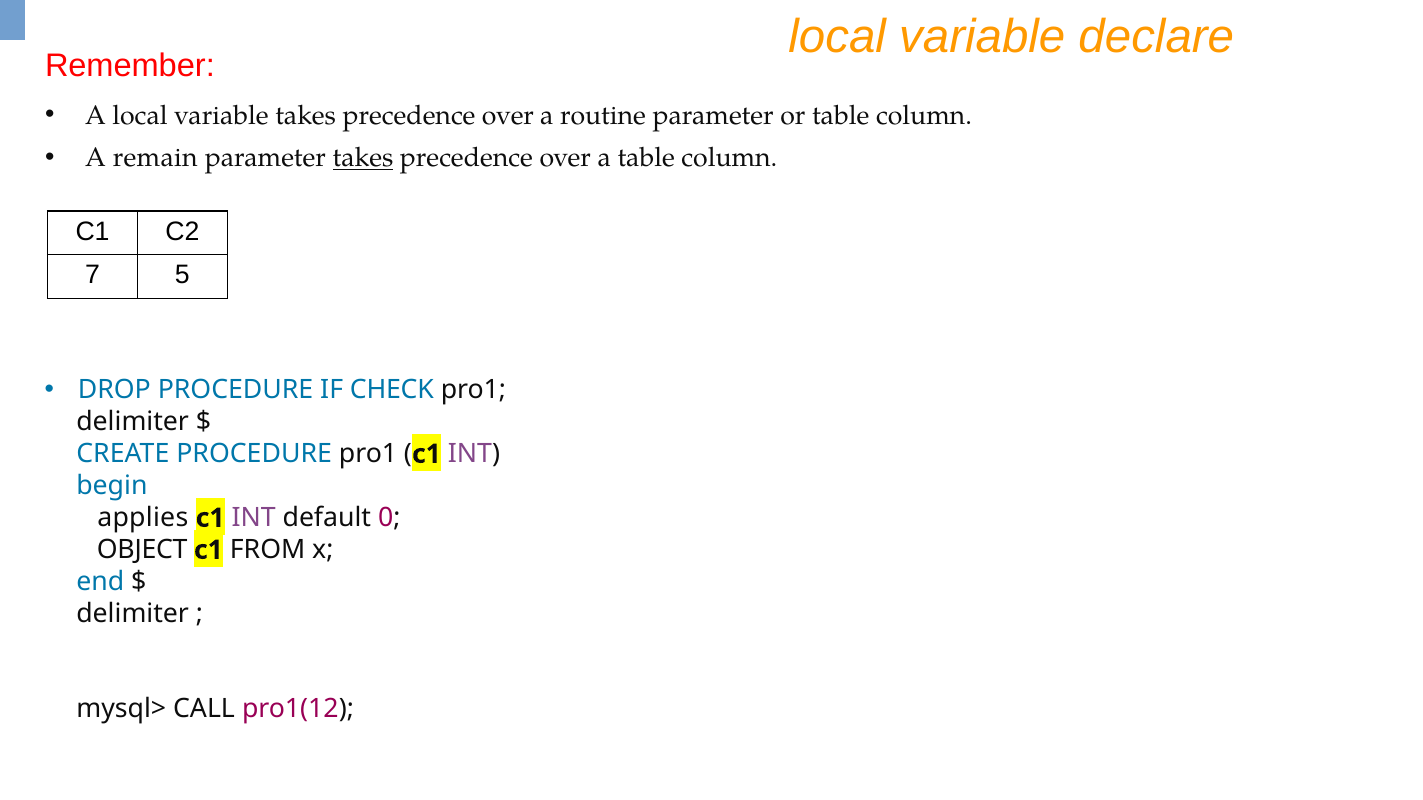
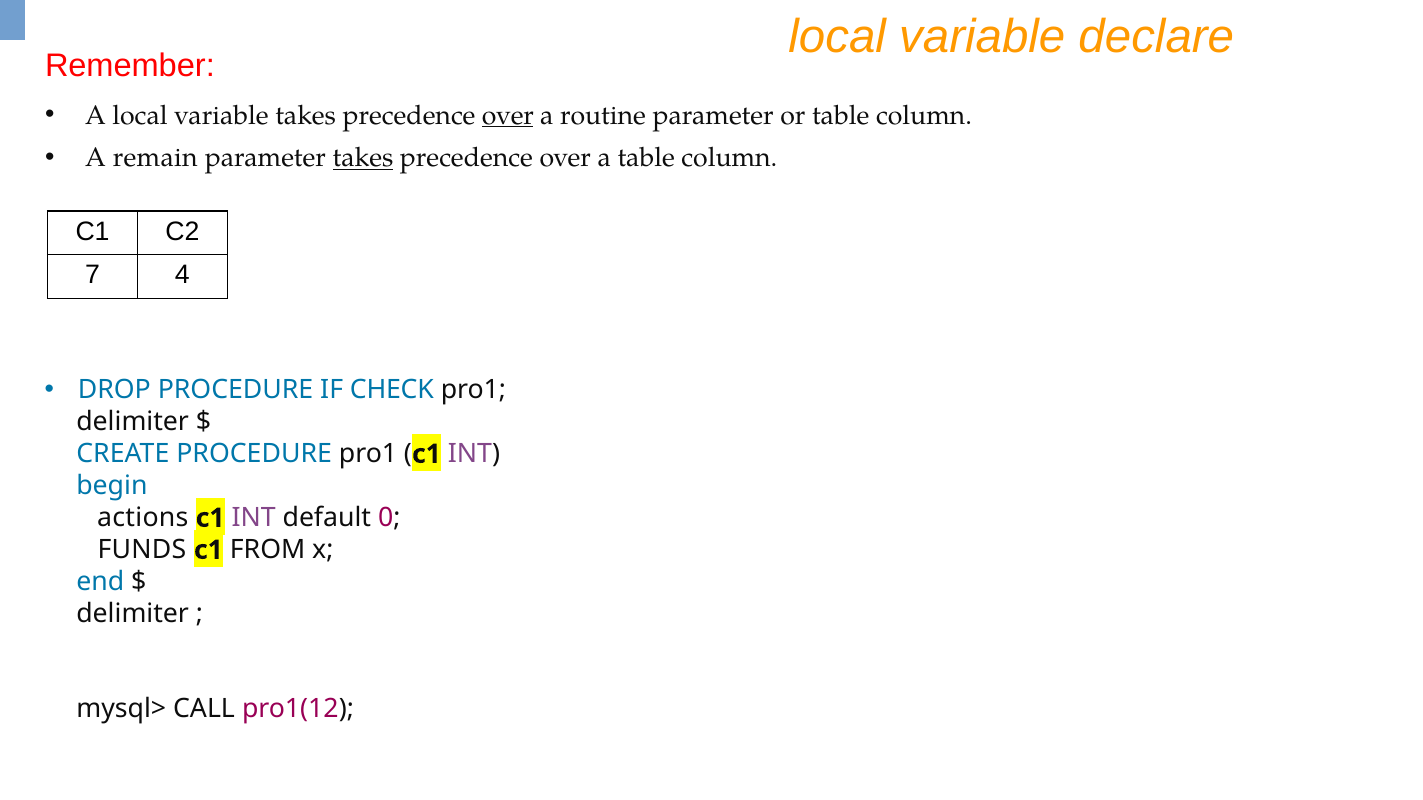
over underline: none -> present (508, 115)
5: 5 -> 4 (182, 275)
applies: applies -> actions (143, 518)
OBJECT: OBJECT -> FUNDS (142, 550)
